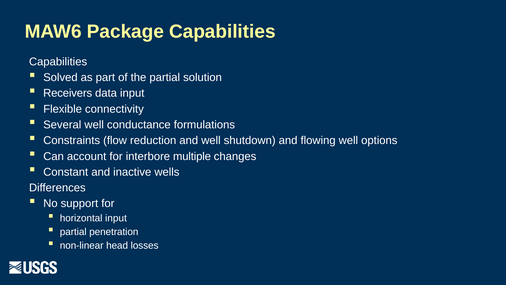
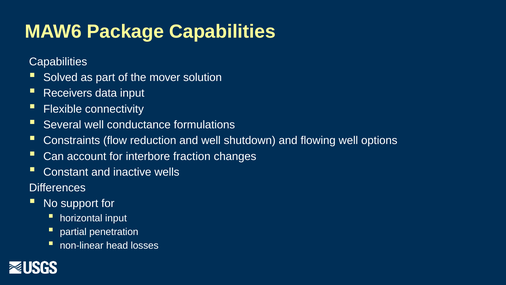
the partial: partial -> mover (165, 77)
multiple: multiple -> fraction (192, 156)
